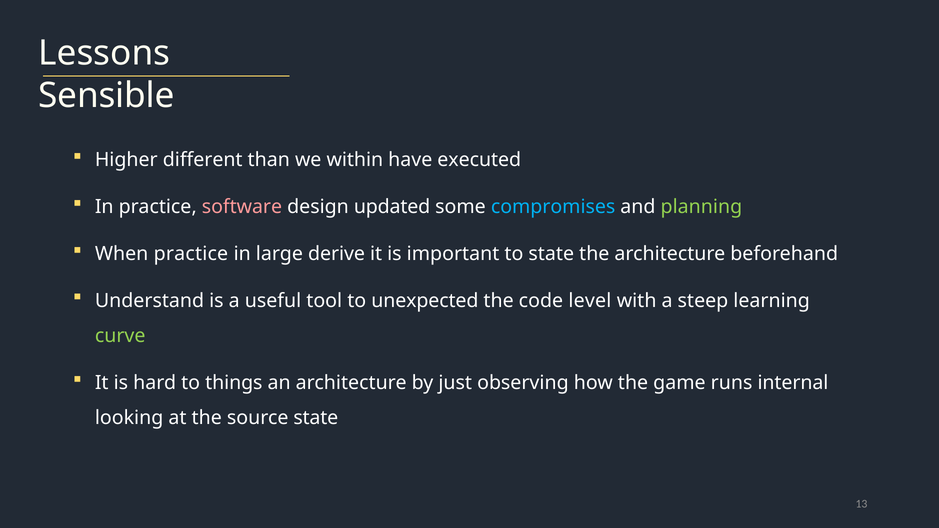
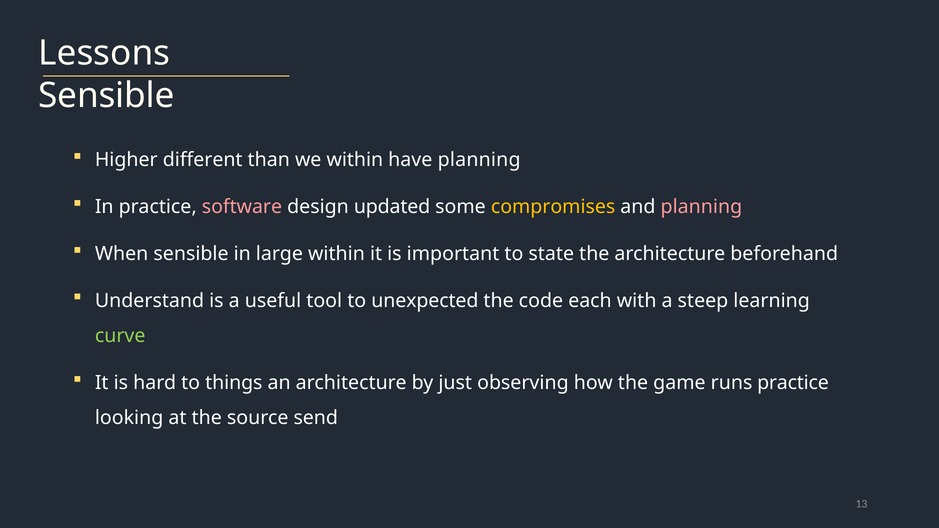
have executed: executed -> planning (479, 160)
compromises colour: light blue -> yellow (553, 207)
planning colour: light green -> pink (701, 207)
When practice: practice -> sensible (191, 254)
large derive: derive -> within (336, 254)
level: level -> each (590, 301)
runs internal: internal -> practice (793, 383)
source state: state -> send (316, 418)
